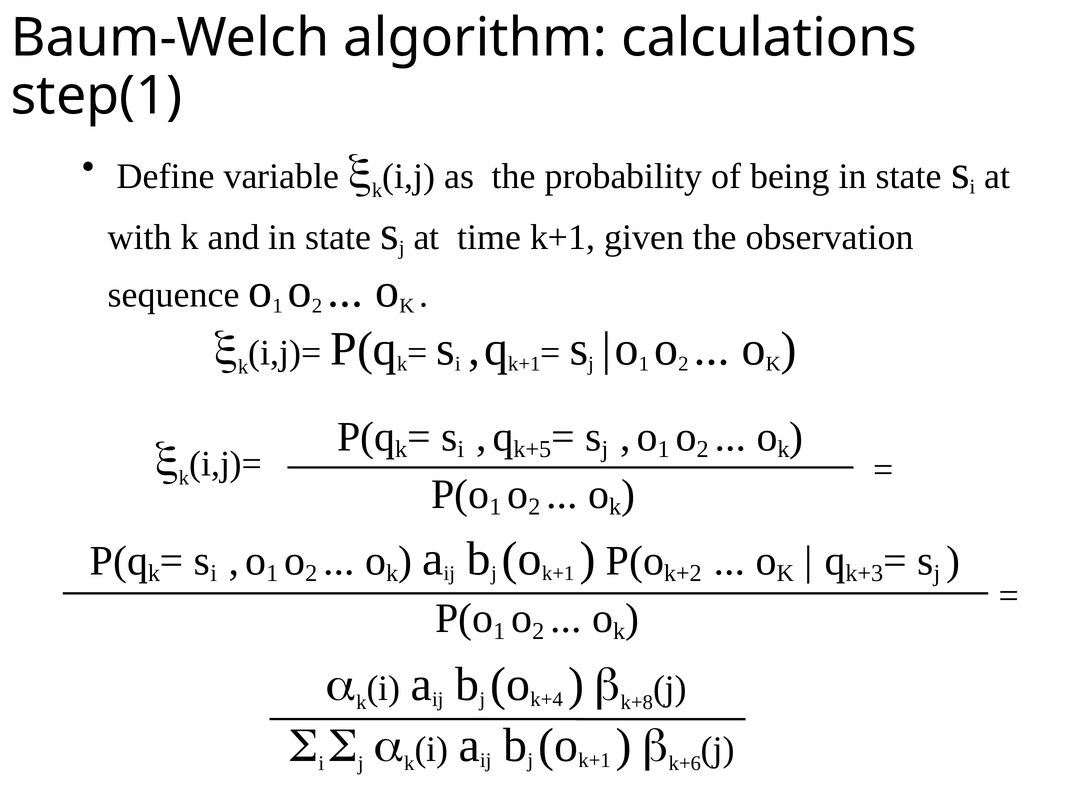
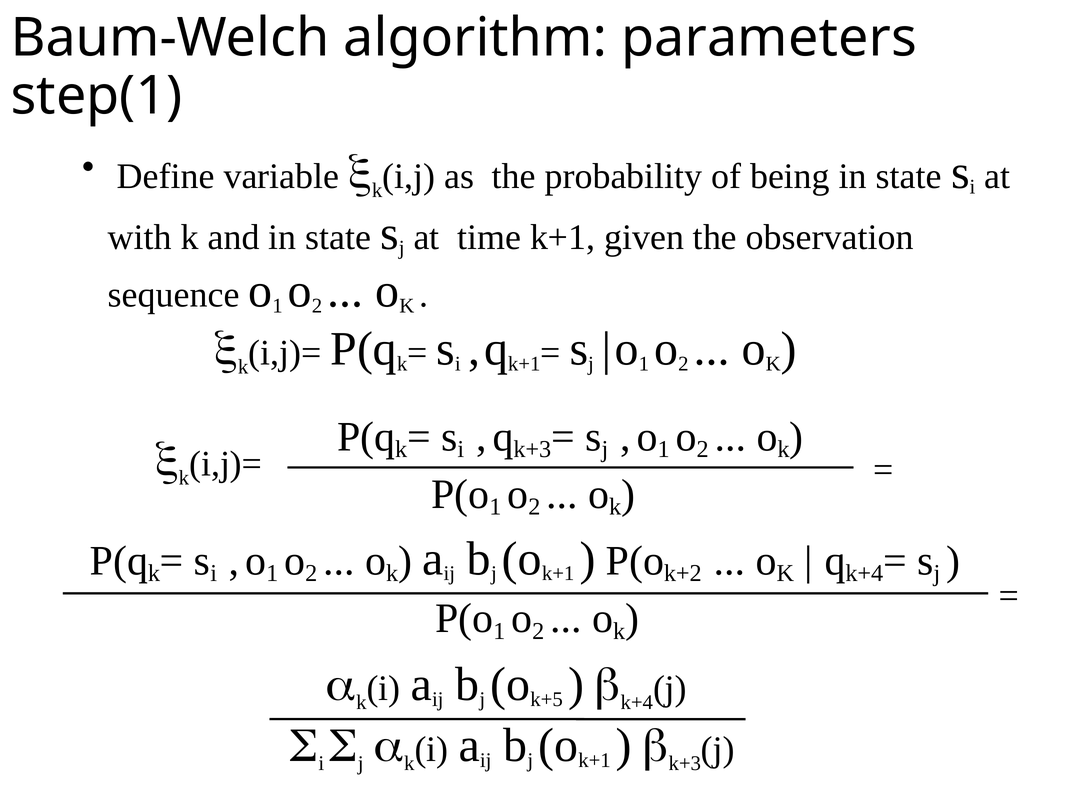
calculations: calculations -> parameters (769, 38)
k+5: k+5 -> k+3 (532, 449)
k+3: k+3 -> k+4 (864, 573)
k+4: k+4 -> k+5 (547, 699)
k+8: k+8 -> k+4 (637, 702)
k+6: k+6 -> k+3 (685, 763)
